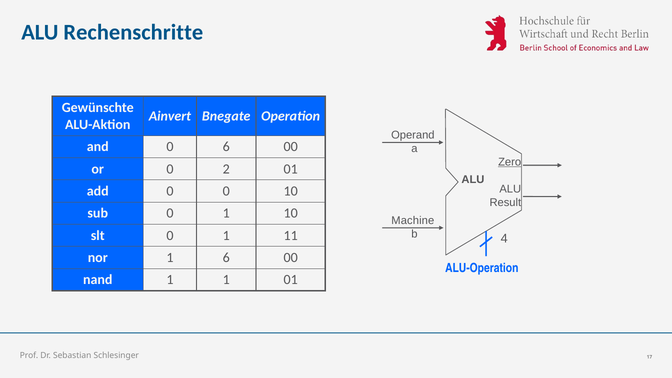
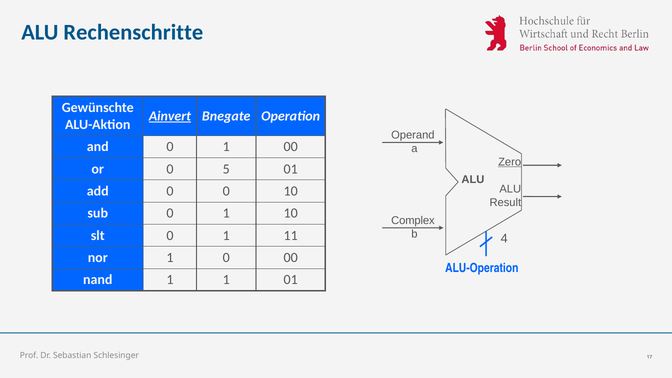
Ainvert underline: none -> present (170, 116)
and 0 6: 6 -> 1 (226, 147)
2: 2 -> 5 (226, 169)
Machine: Machine -> Complex (413, 220)
1 6: 6 -> 0 (226, 258)
